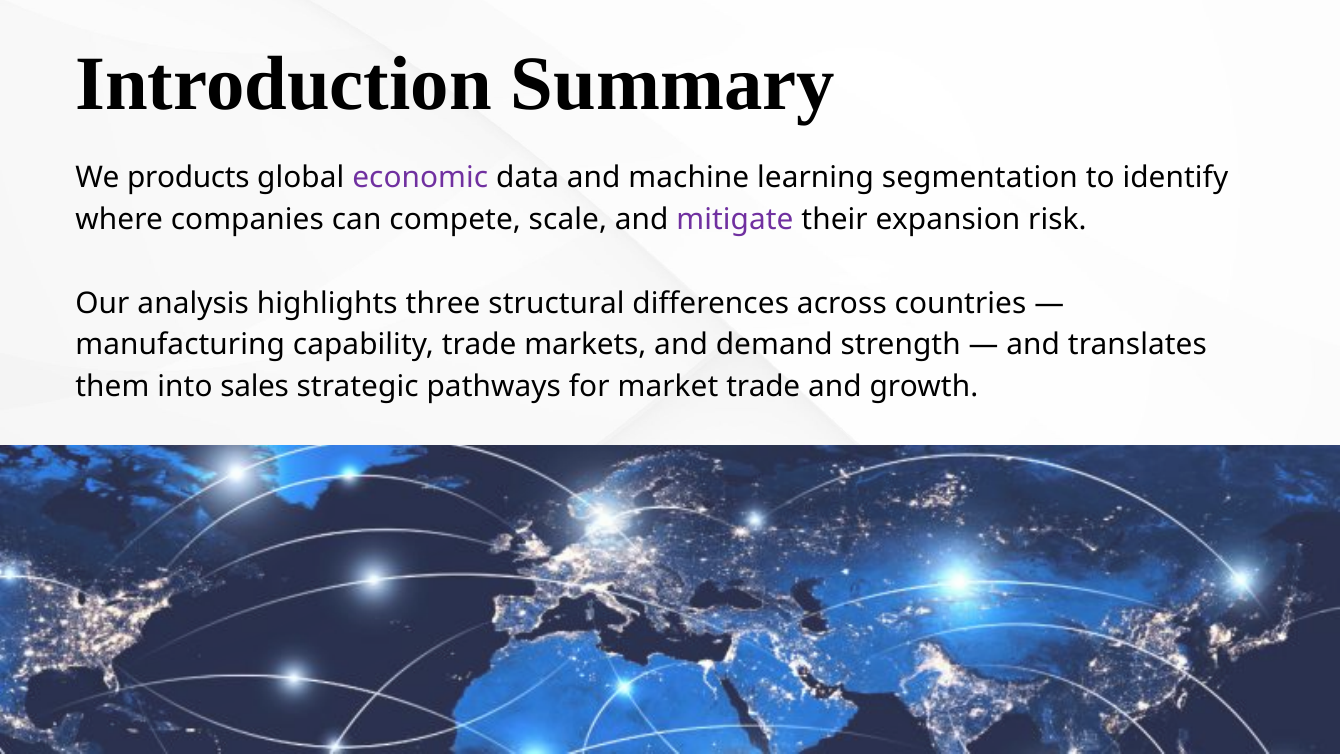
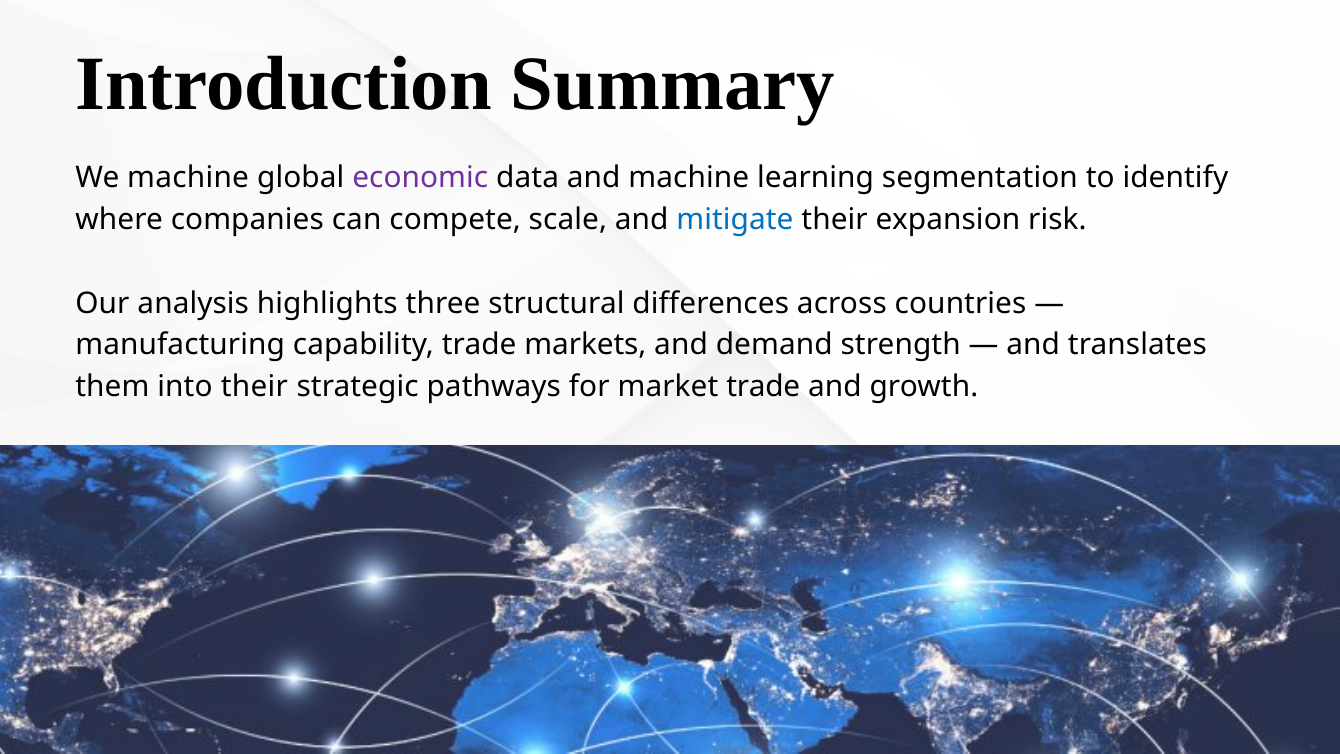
We products: products -> machine (188, 178)
mitigate colour: purple -> blue (735, 220)
into sales: sales -> their (254, 386)
